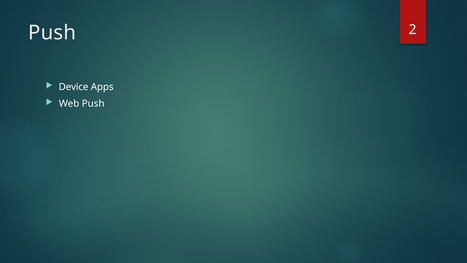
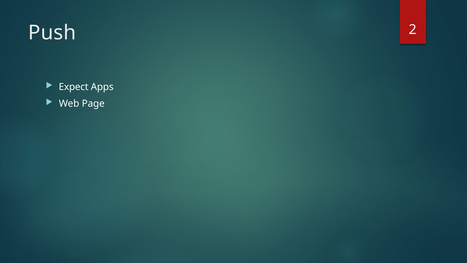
Device: Device -> Expect (74, 87)
Web Push: Push -> Page (93, 103)
